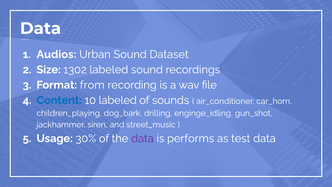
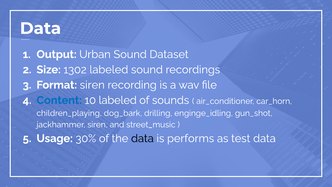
Audios: Audios -> Output (57, 54)
Format from: from -> siren (92, 85)
data colour: purple -> black (142, 138)
